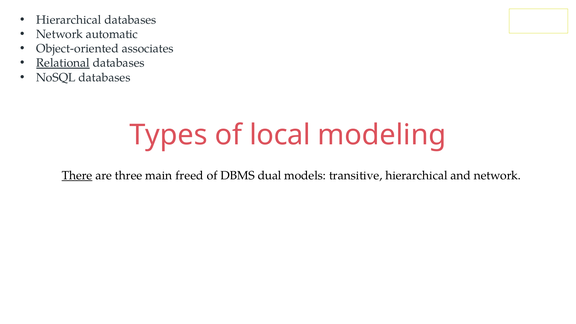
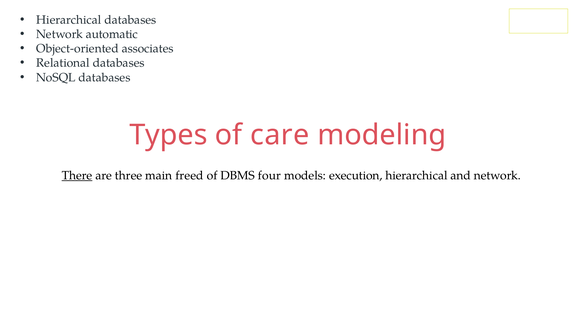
Relational underline: present -> none (63, 63)
local: local -> care (280, 135)
dual: dual -> four (269, 176)
transitive: transitive -> execution (356, 176)
